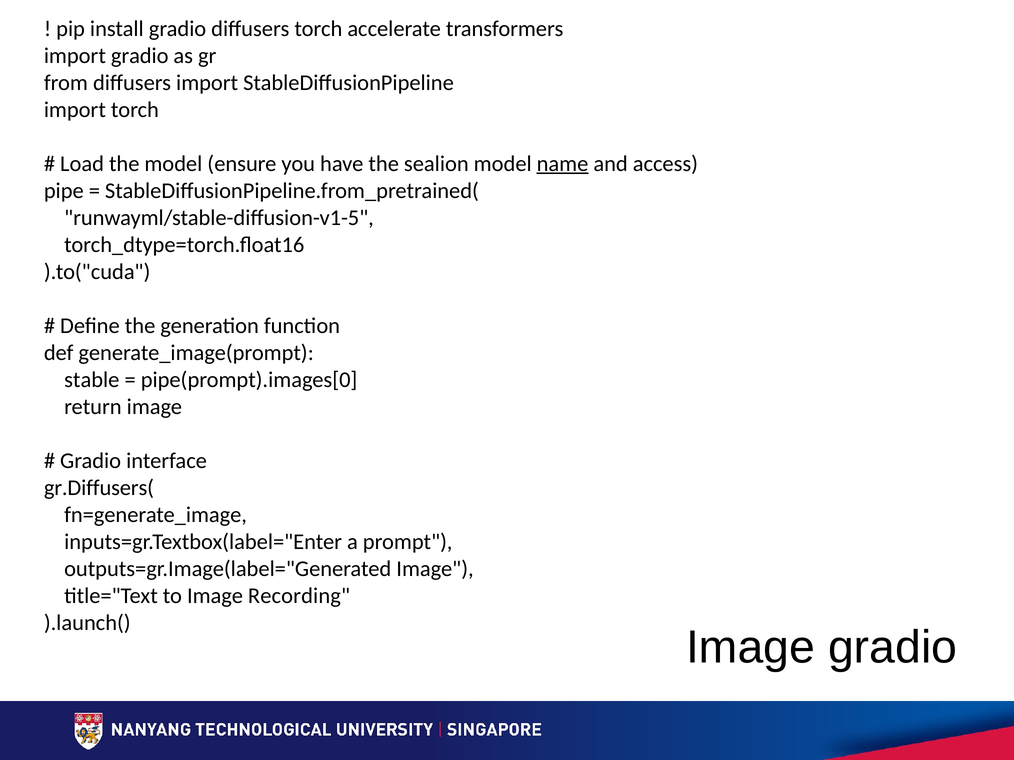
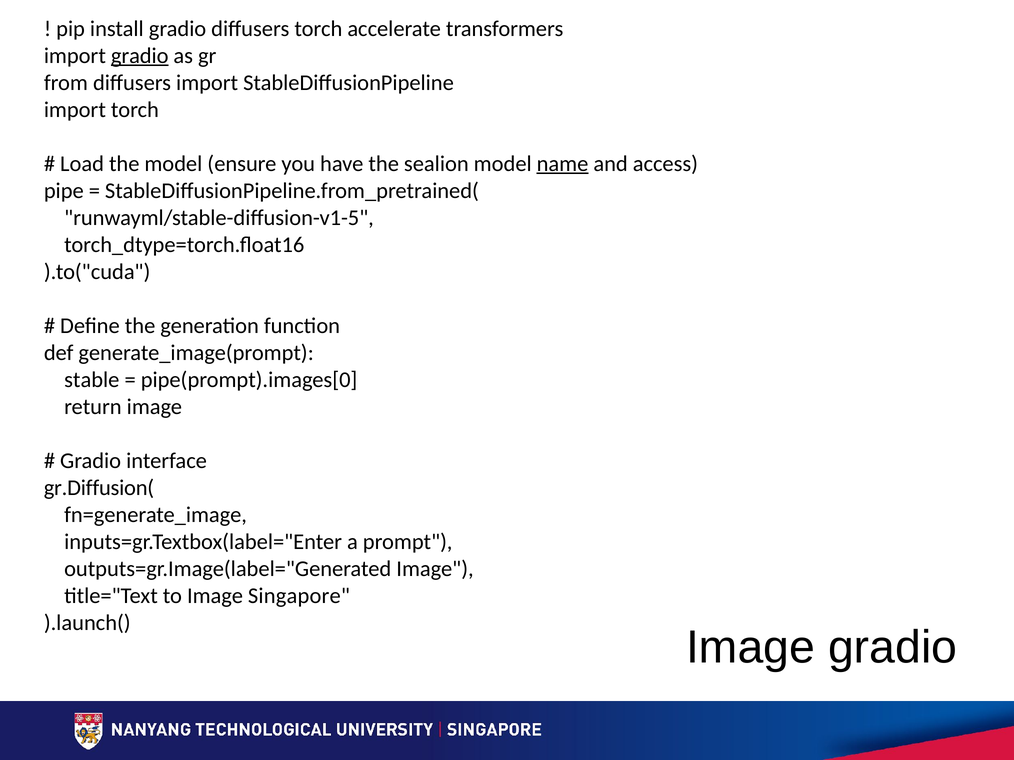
gradio underline: none -> present (140, 56)
gr.Diffusers(: gr.Diffusers( -> gr.Diffusion( (99, 488)
Recording: Recording -> Singapore (299, 596)
